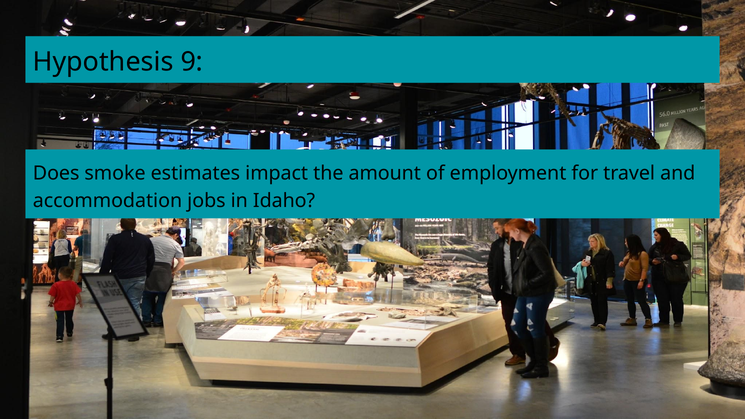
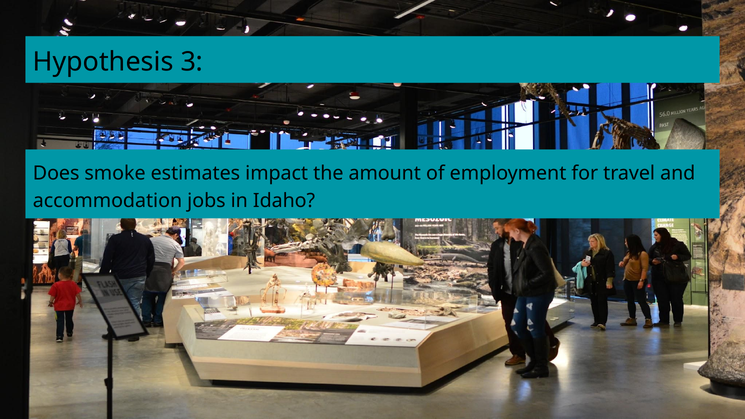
9: 9 -> 3 (192, 62)
